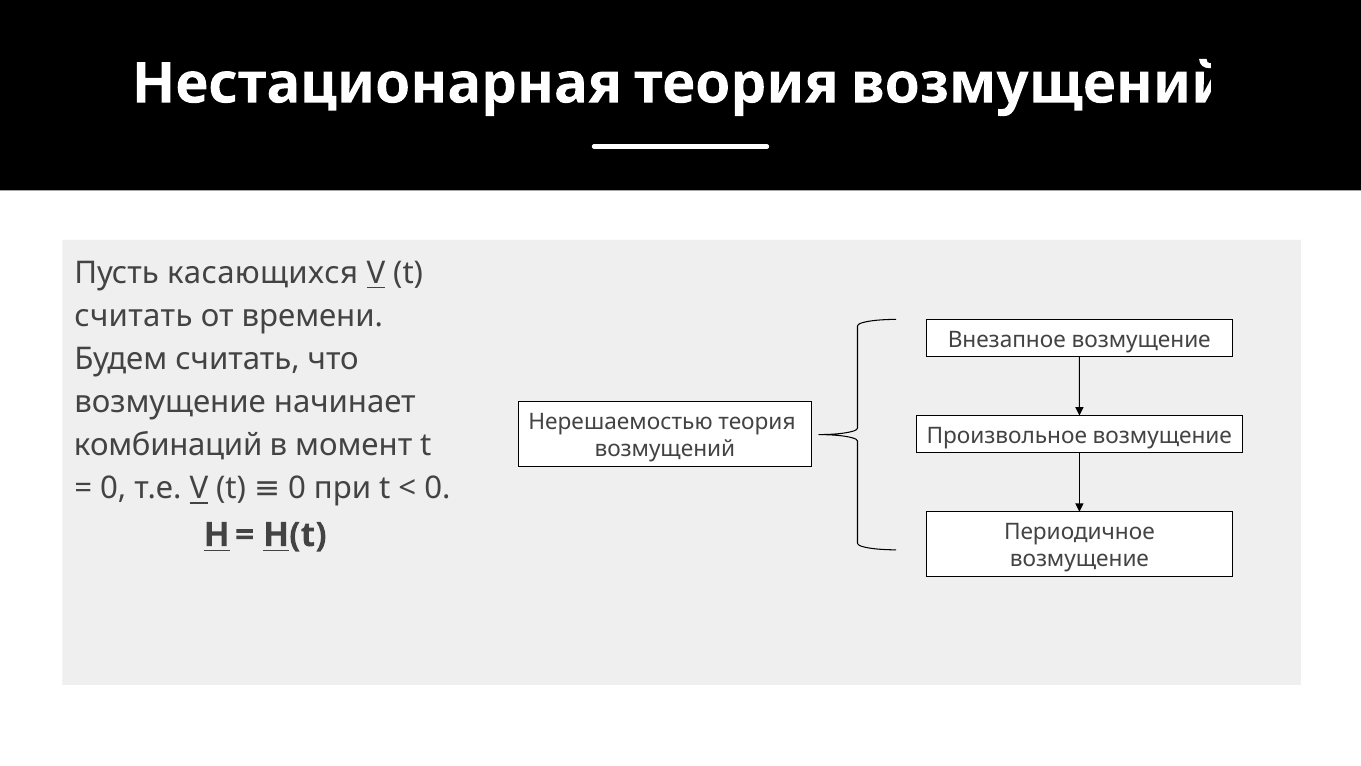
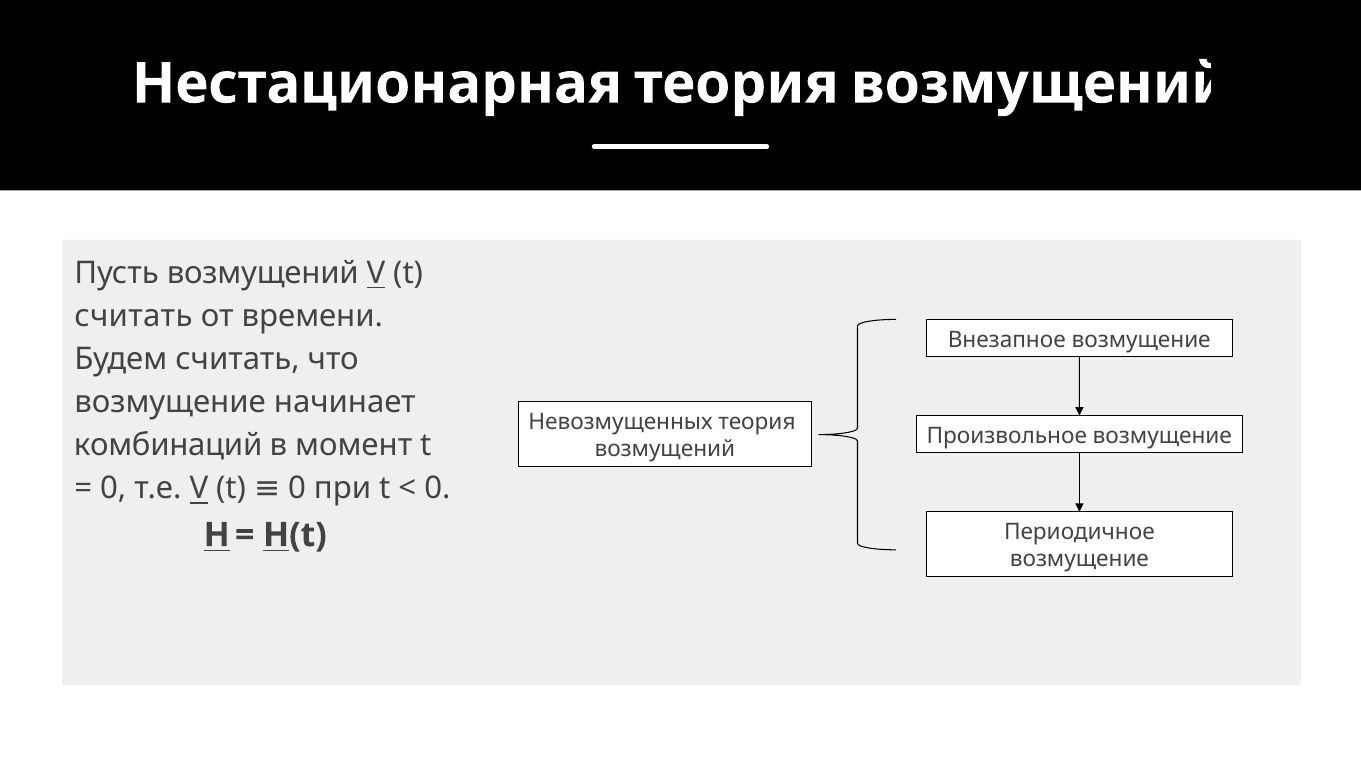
Пусть касающихся: касающихся -> возмущений (263, 273)
Нерешаемостью: Нерешаемостью -> Невозмущенных (621, 422)
